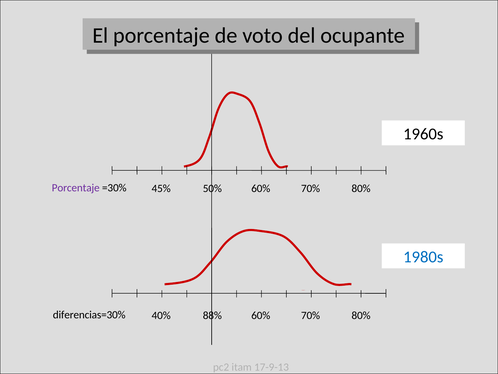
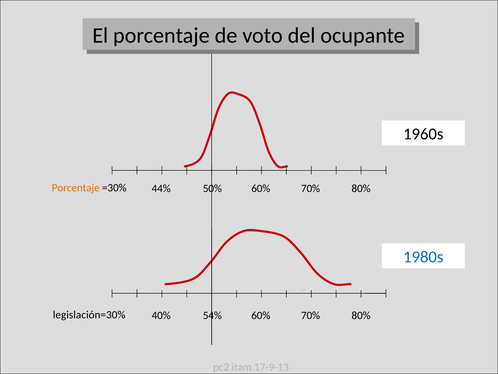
Porcentaje colour: purple -> orange (76, 188)
45%: 45% -> 44% (161, 188)
diferencias=30%: diferencias=30% -> legislación=30% (89, 315)
88%: 88% -> 54% (212, 315)
